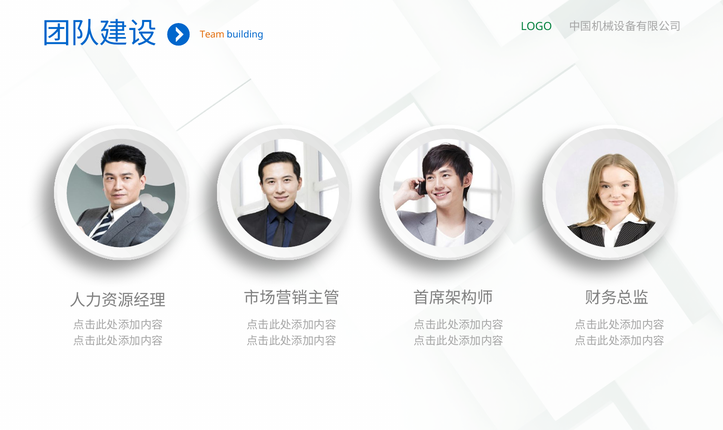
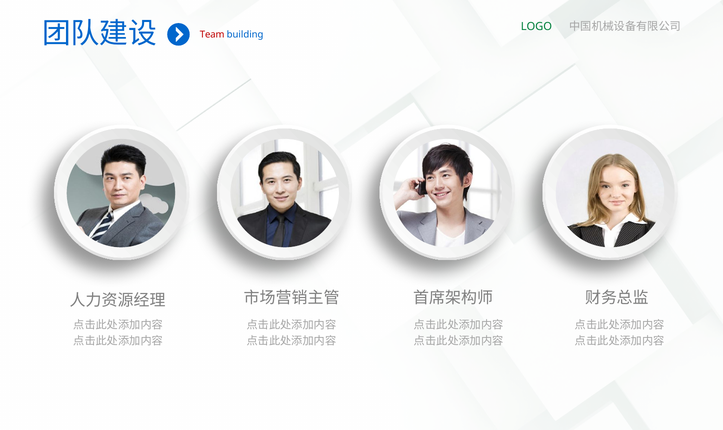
Team colour: orange -> red (212, 35)
